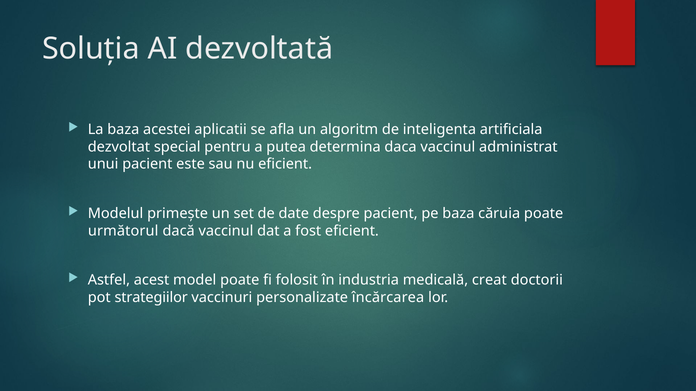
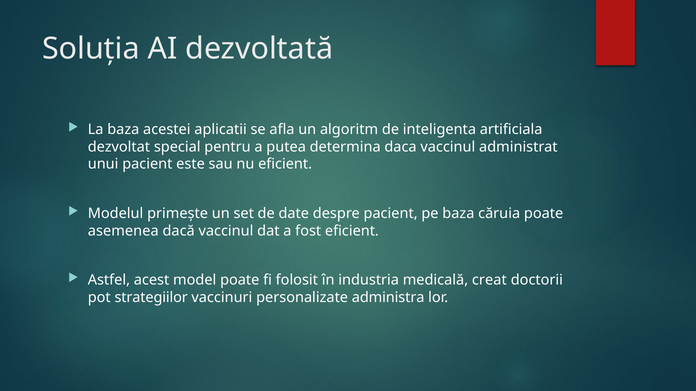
următorul: următorul -> asemenea (123, 231)
încărcarea: încărcarea -> administra (388, 298)
